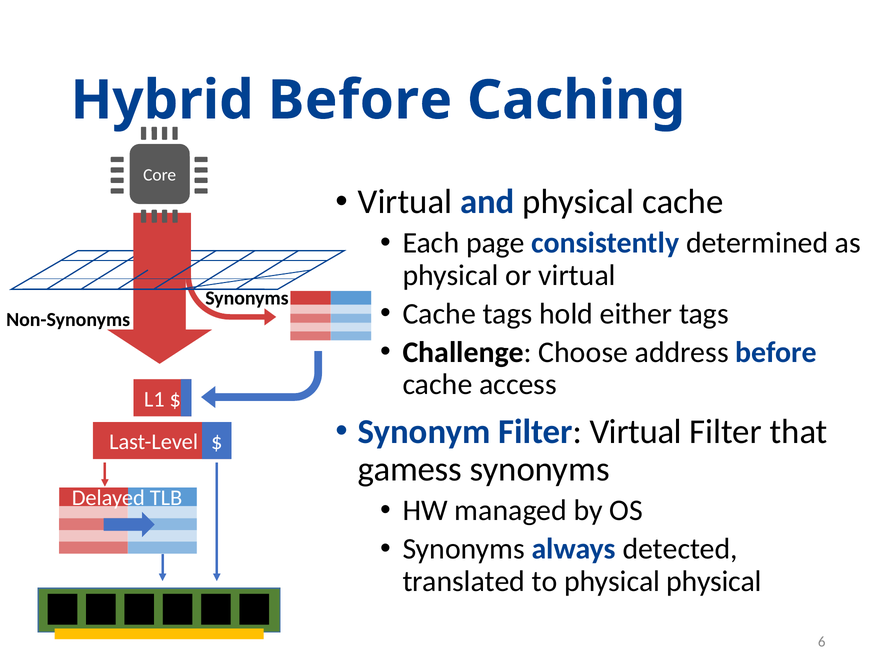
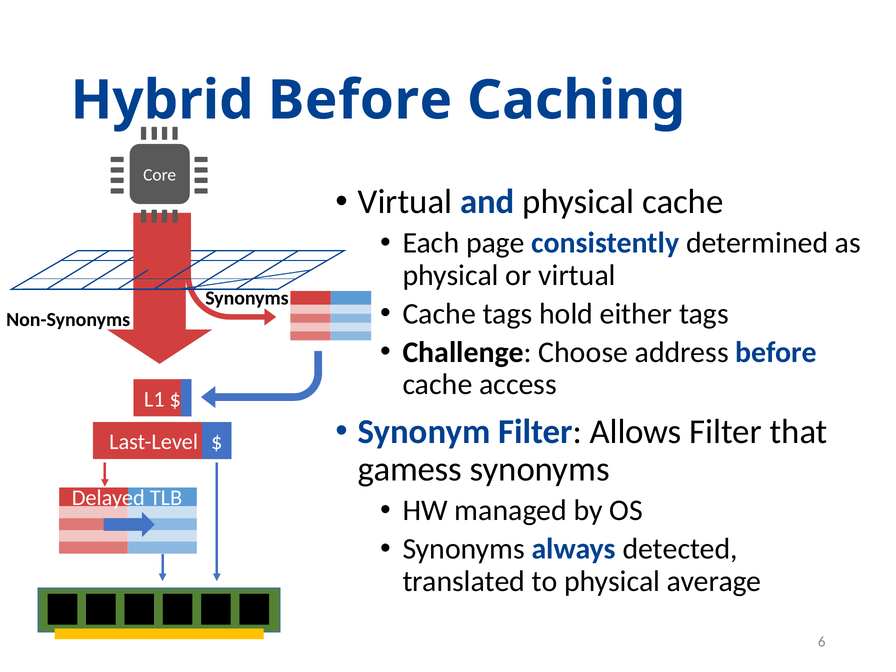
Filter Virtual: Virtual -> Allows (636, 432)
physical physical: physical -> average (714, 581)
